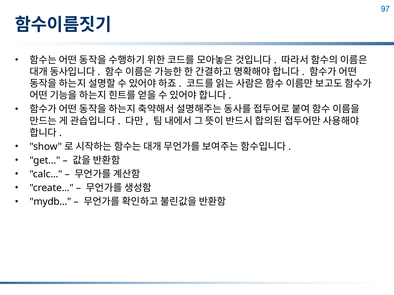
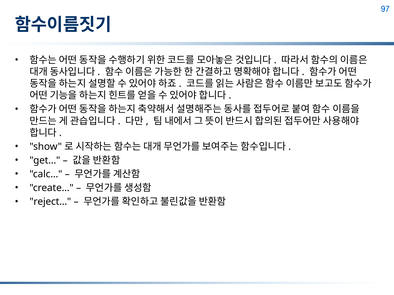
mydb…: mydb… -> reject… (50, 202)
